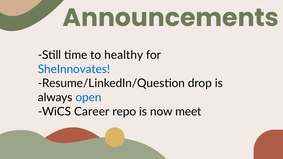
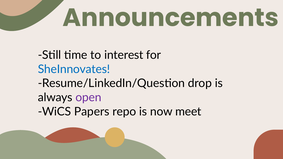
healthy: healthy -> interest (124, 55)
open colour: blue -> purple (89, 98)
Career: Career -> Papers (92, 112)
